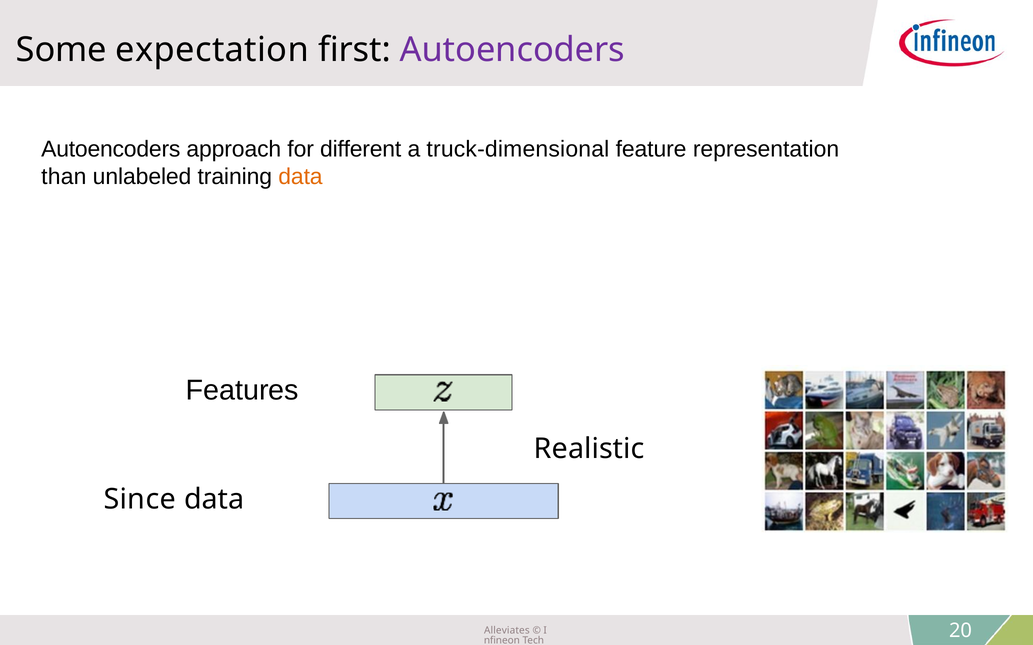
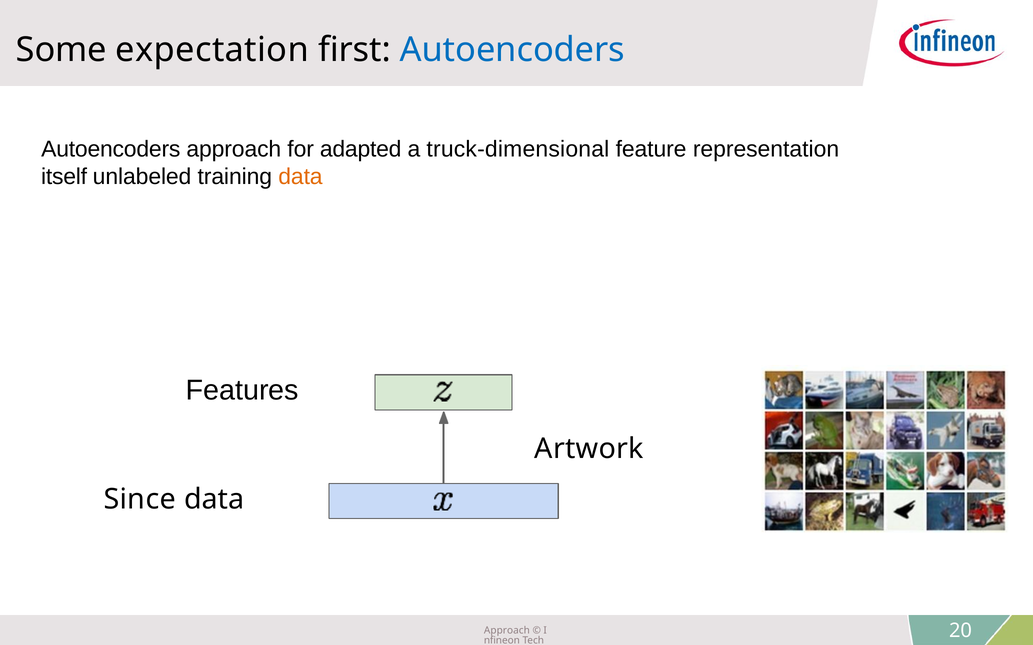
Autoencoders colour: purple -> blue (512, 50)
different: different -> adapted (361, 149)
than: than -> itself (64, 177)
Realistic: Realistic -> Artwork (589, 449)
Alleviates: Alleviates -> Approach (507, 631)
